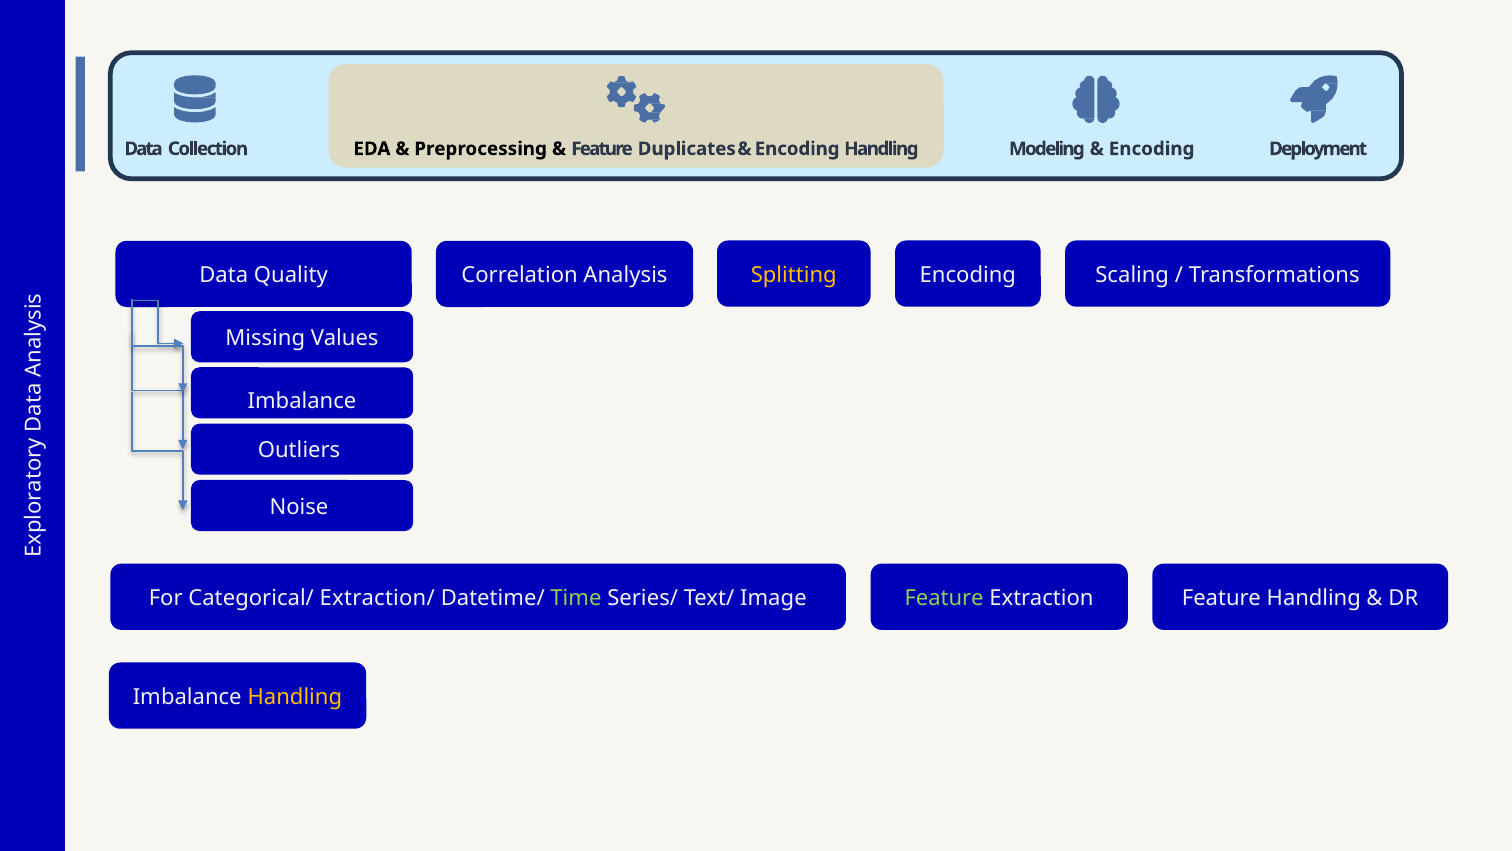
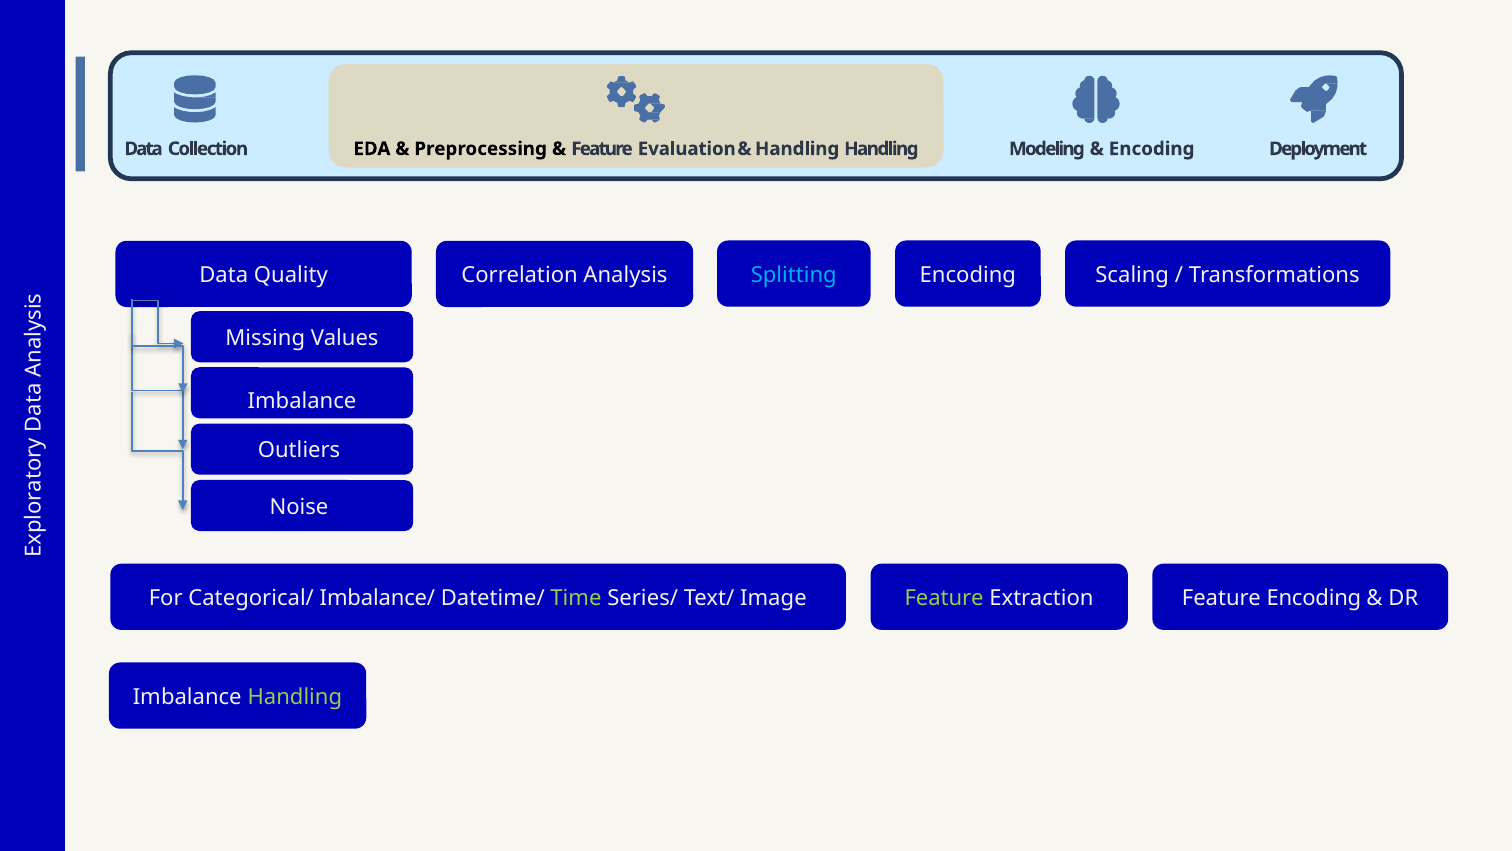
Duplicates: Duplicates -> Evaluation (687, 149)
Encoding: Encoding -> Handling (797, 149)
Splitting colour: yellow -> light blue (794, 275)
Extraction/: Extraction/ -> Imbalance/ (377, 598)
Feature Handling: Handling -> Encoding (1314, 598)
Handling colour: yellow -> light green (295, 697)
